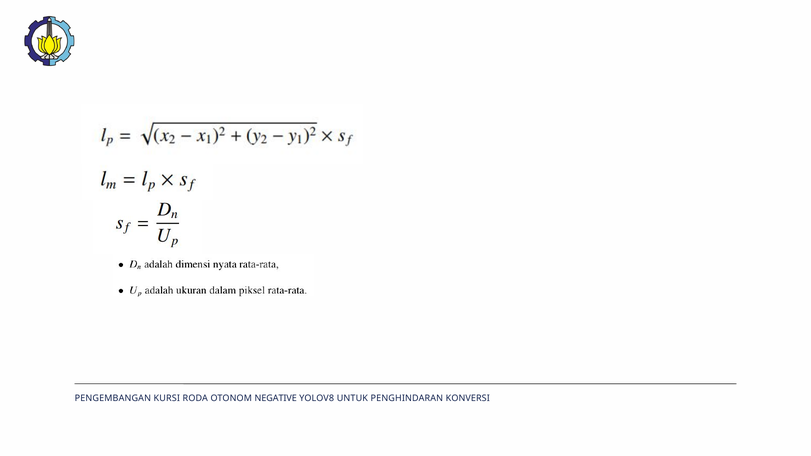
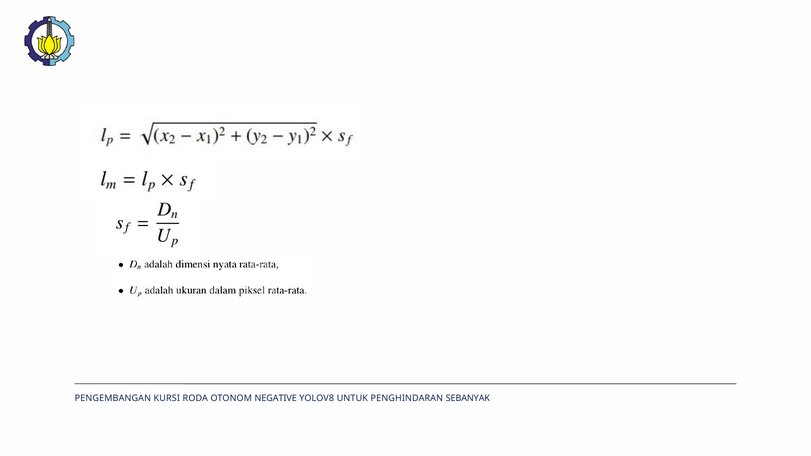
KONVERSI: KONVERSI -> SEBANYAK (468, 399)
